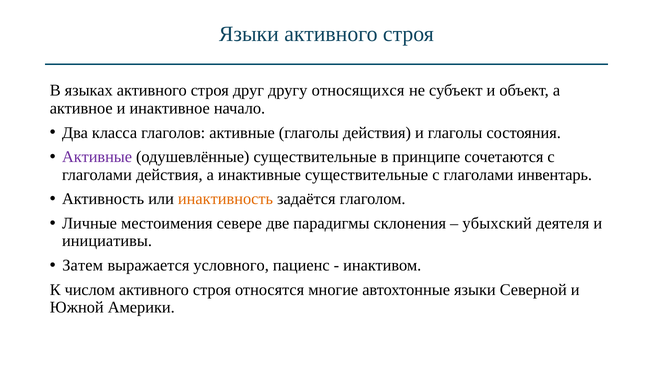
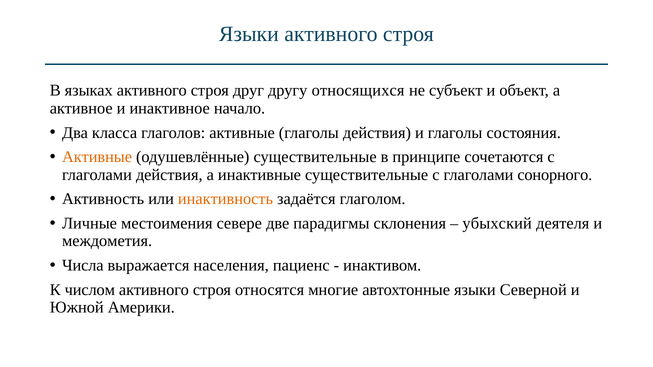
Активные colour: purple -> orange (97, 157)
инвентарь: инвентарь -> сонорного (555, 175)
инициативы: инициативы -> междометия (107, 241)
Затем: Затем -> Числа (83, 266)
условного: условного -> населения (231, 266)
